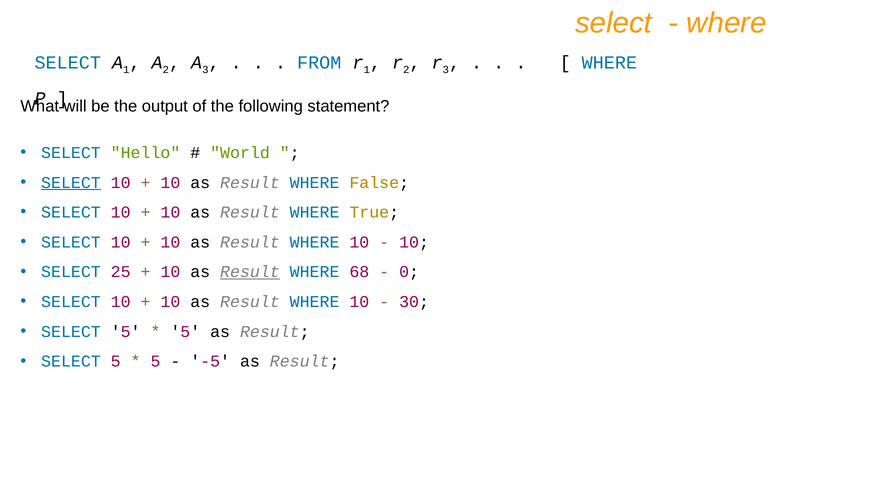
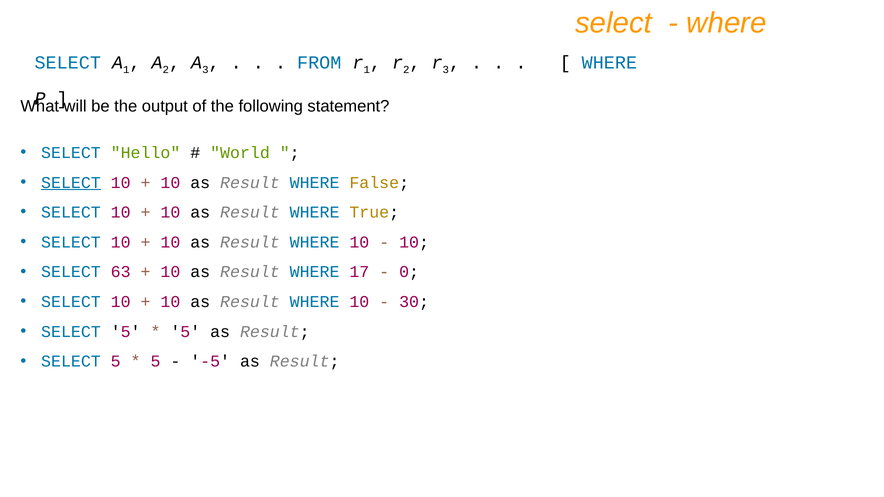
25: 25 -> 63 (121, 272)
Result underline: present -> none (250, 272)
68: 68 -> 17 (359, 272)
